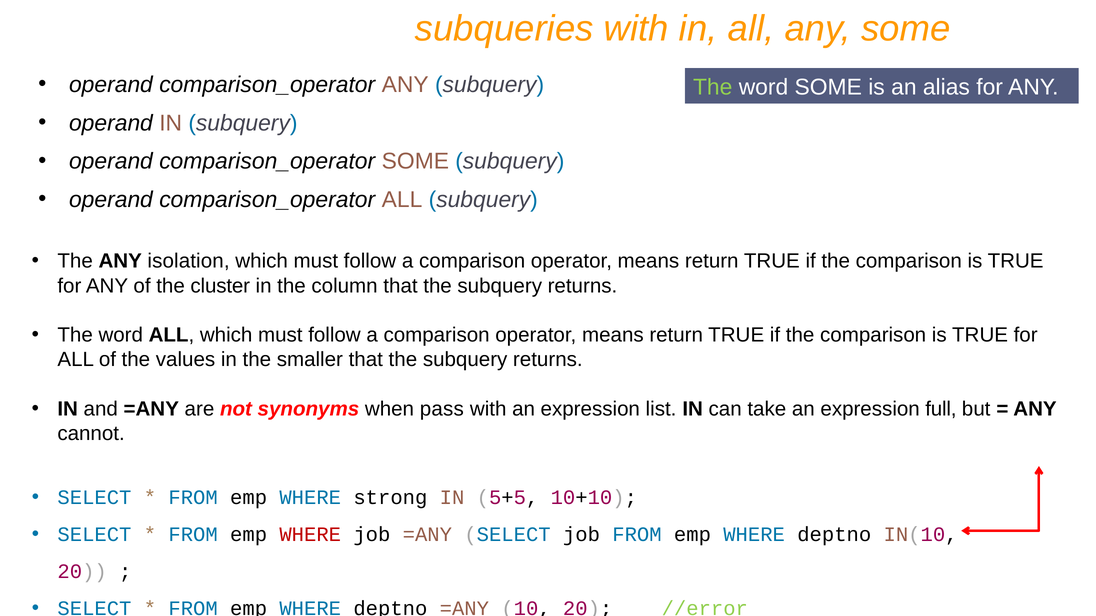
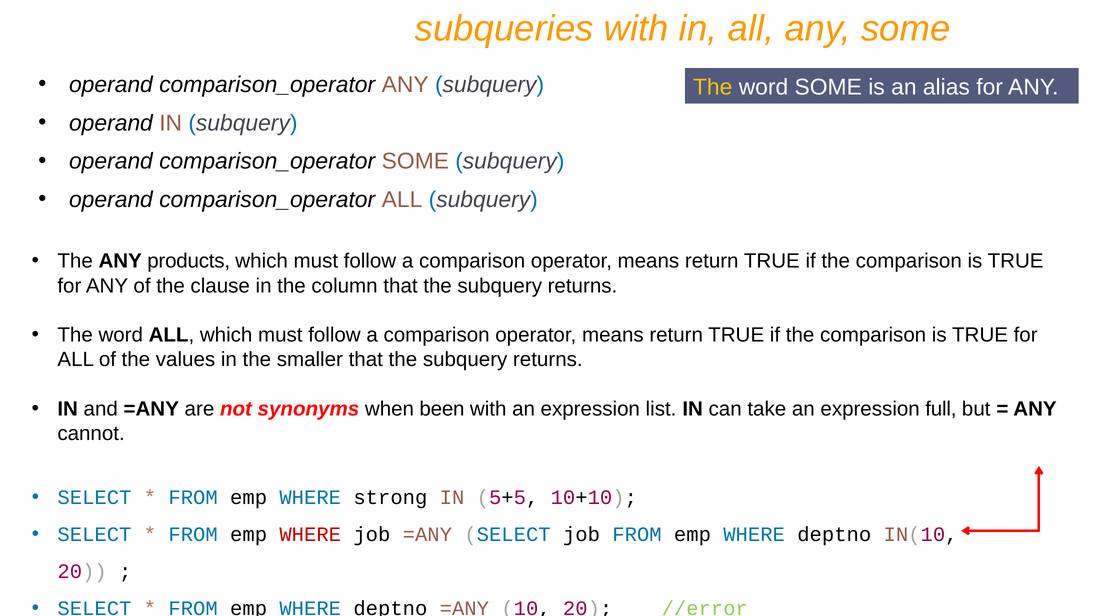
The colour: light green -> yellow (713, 87)
isolation: isolation -> products (189, 261)
cluster: cluster -> clause (220, 286)
pass: pass -> been (442, 409)
